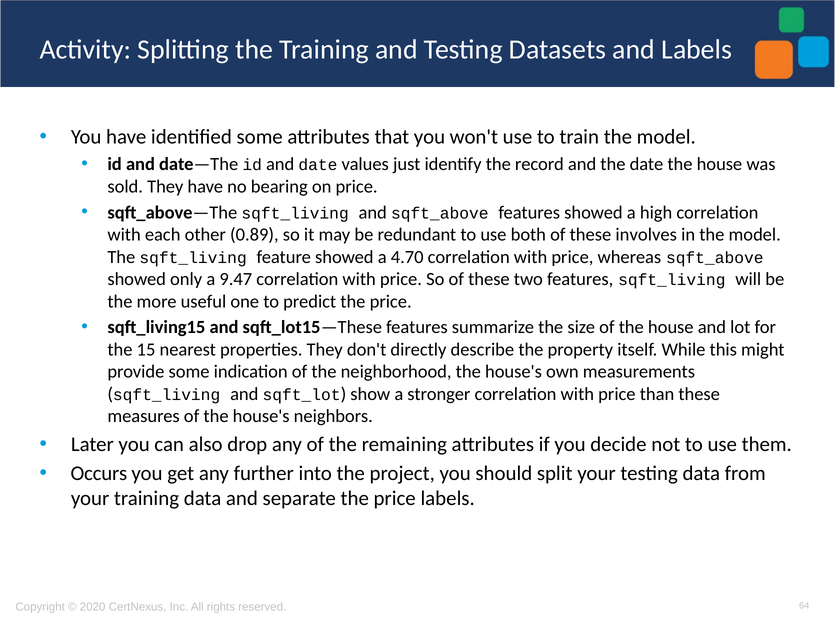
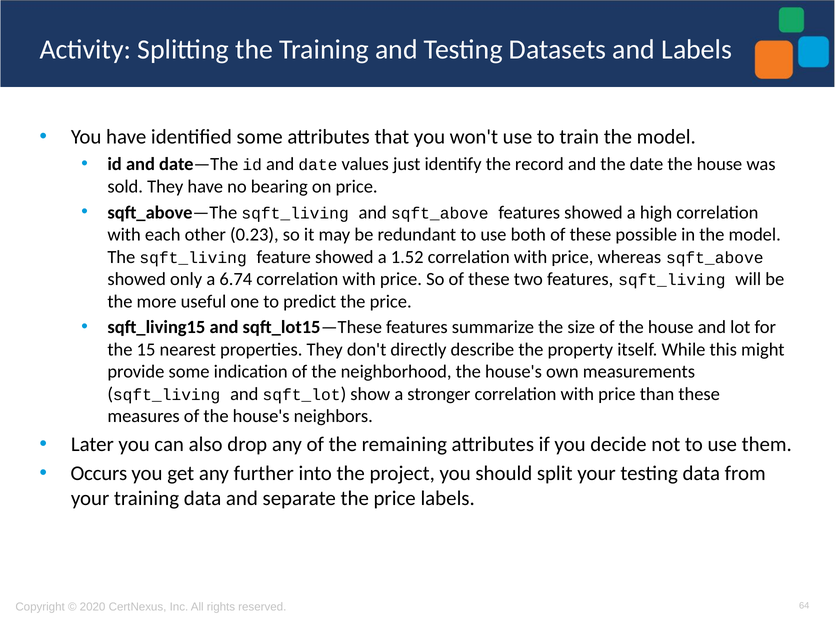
0.89: 0.89 -> 0.23 (254, 235)
involves: involves -> possible (646, 235)
4.70: 4.70 -> 1.52 (407, 257)
9.47: 9.47 -> 6.74 (236, 279)
